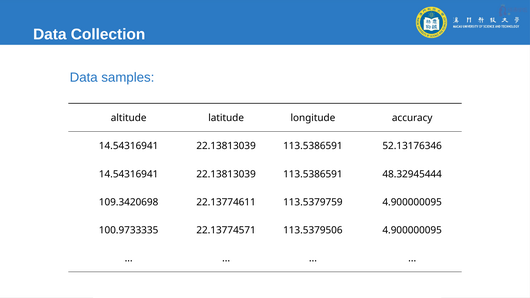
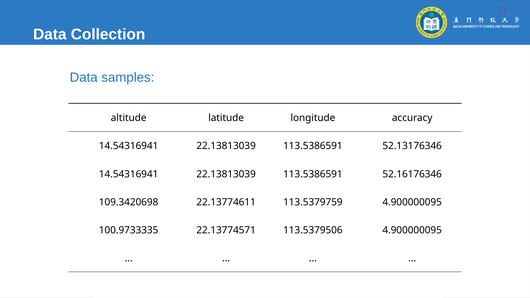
48.32945444: 48.32945444 -> 52.16176346 (412, 174)
